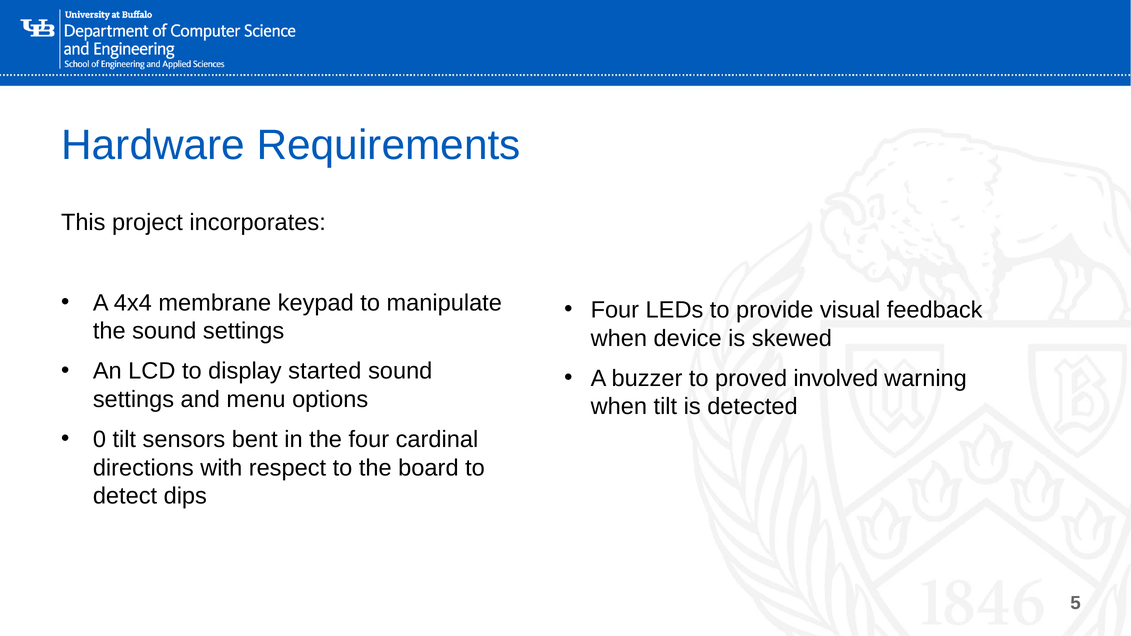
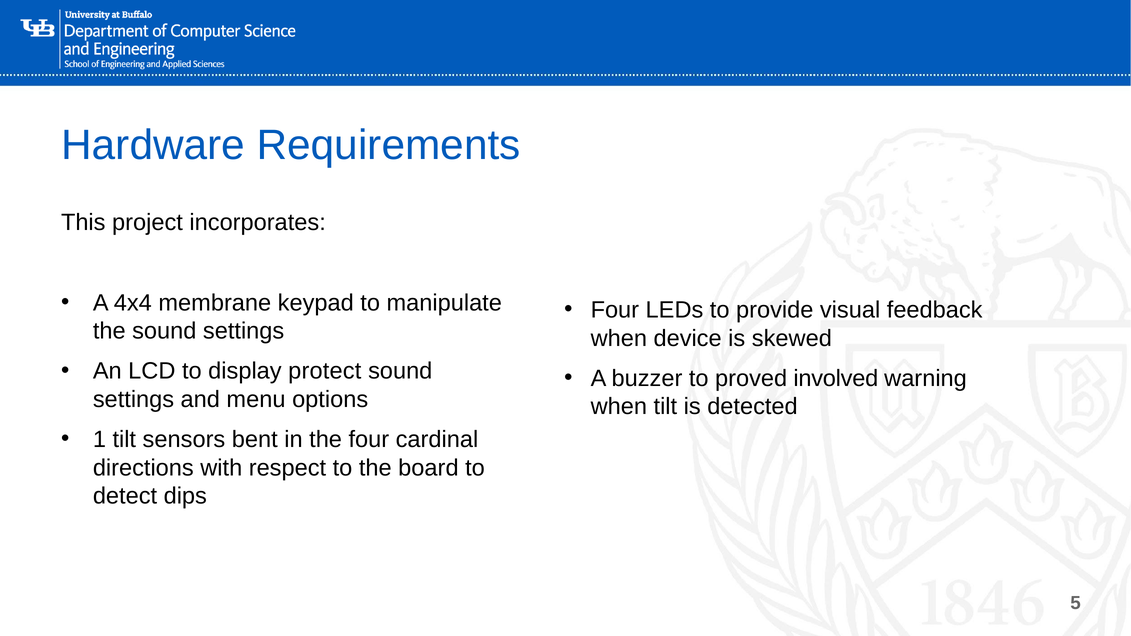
started: started -> protect (325, 371)
0: 0 -> 1 (99, 440)
